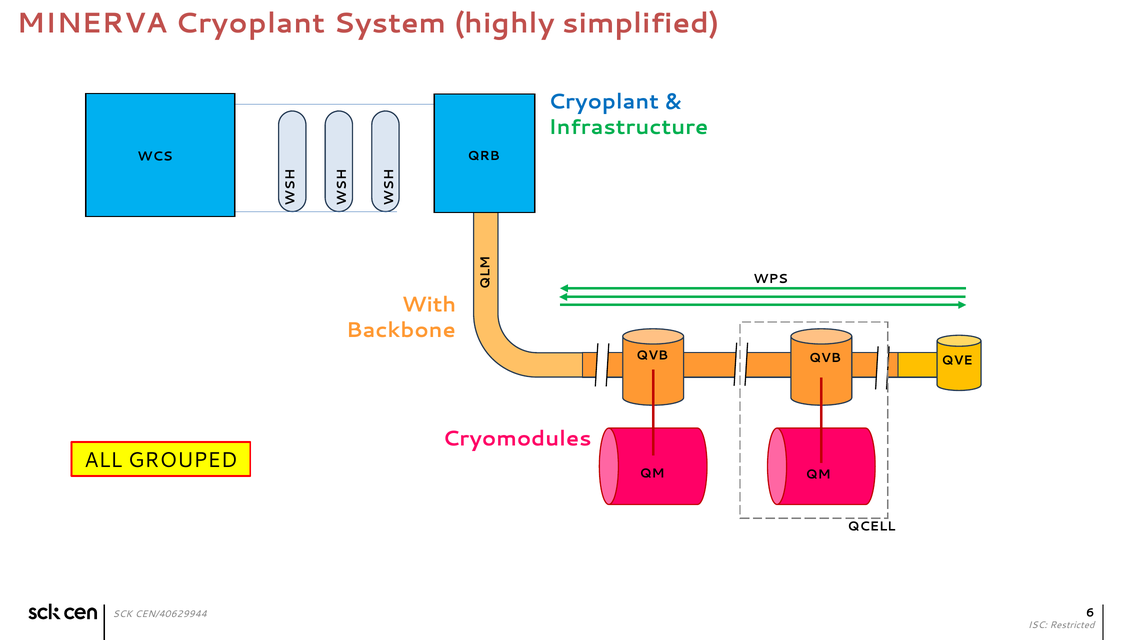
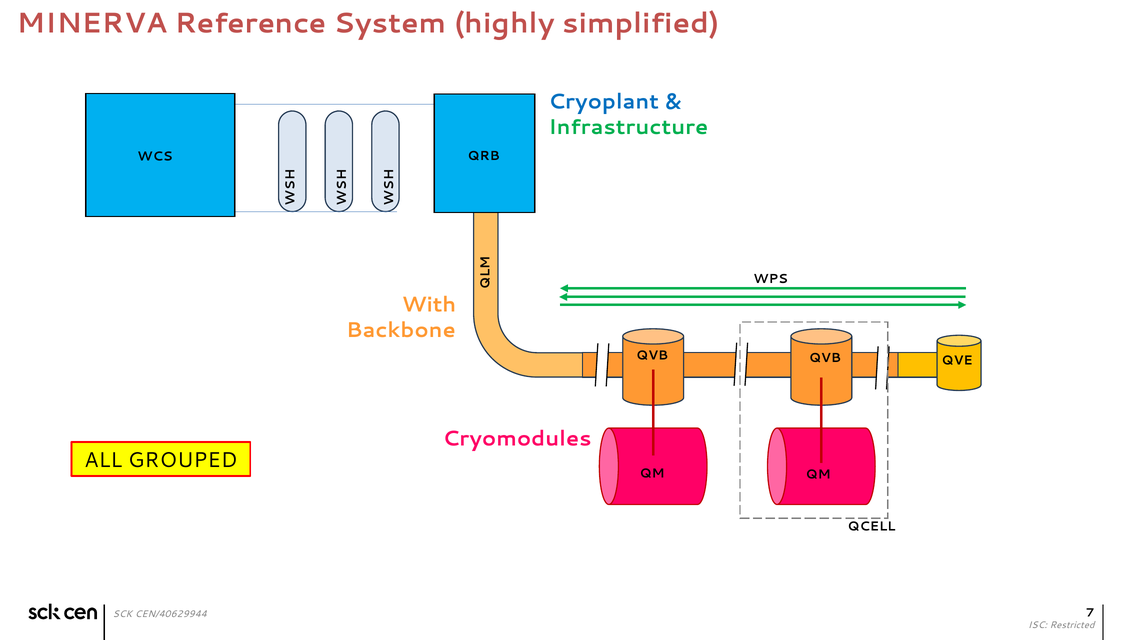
MINERVA Cryoplant: Cryoplant -> Reference (251, 23)
6: 6 -> 7 (1090, 613)
